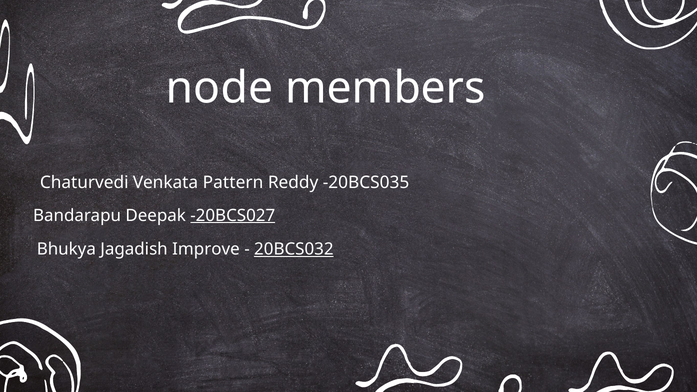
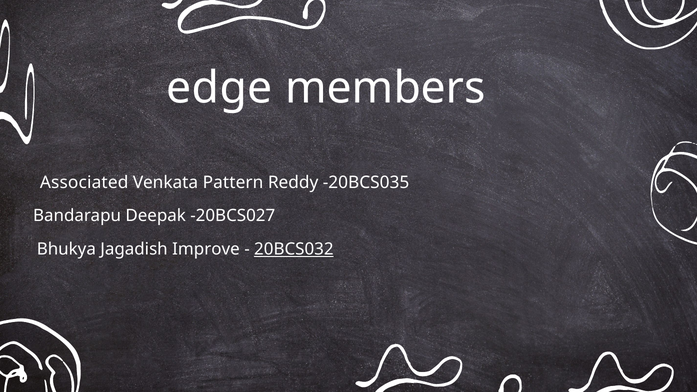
node: node -> edge (219, 88)
Chaturvedi: Chaturvedi -> Associated (84, 183)
-20BCS027 underline: present -> none (233, 215)
